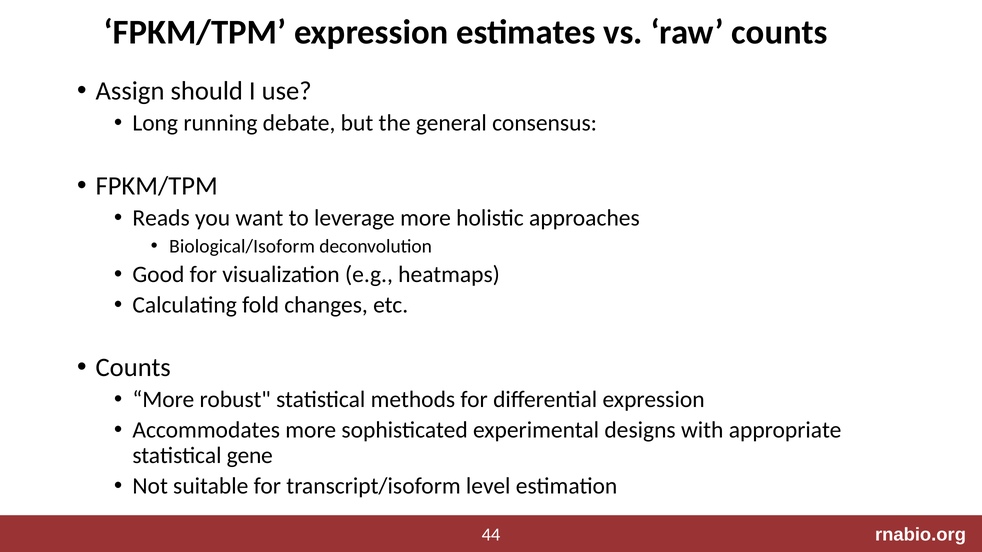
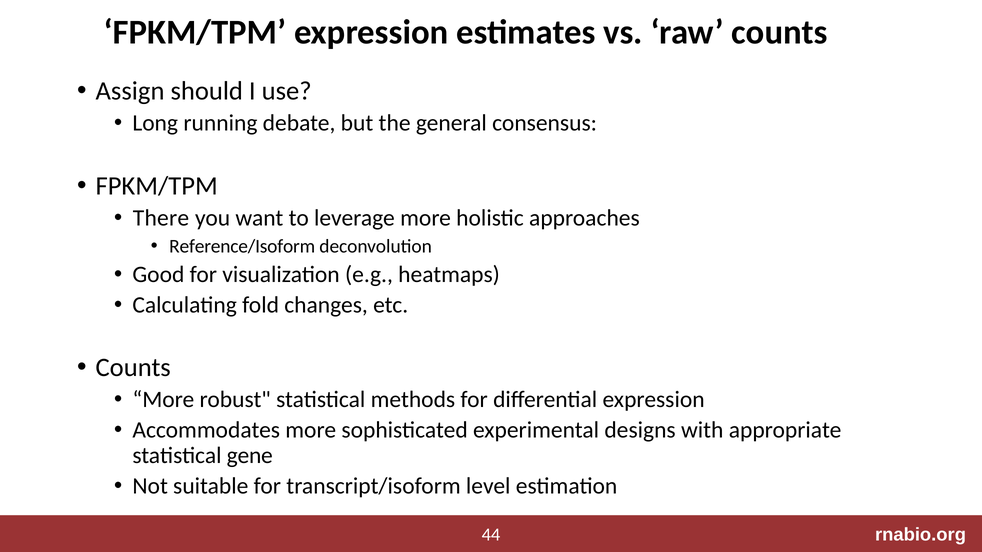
Reads: Reads -> There (161, 218)
Biological/Isoform: Biological/Isoform -> Reference/Isoform (242, 246)
